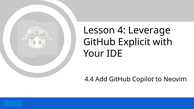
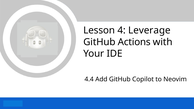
Explicit: Explicit -> Actions (134, 42)
